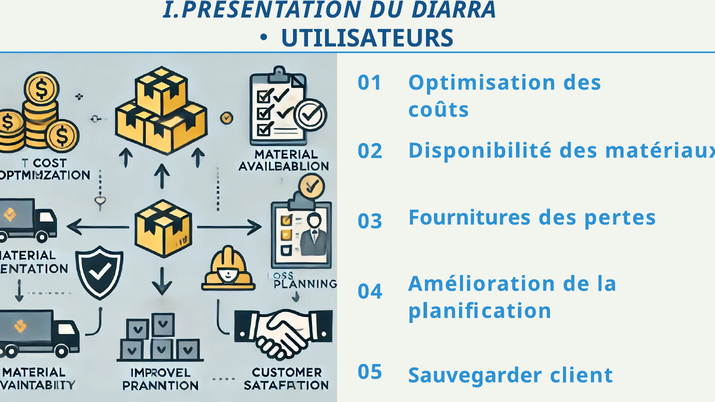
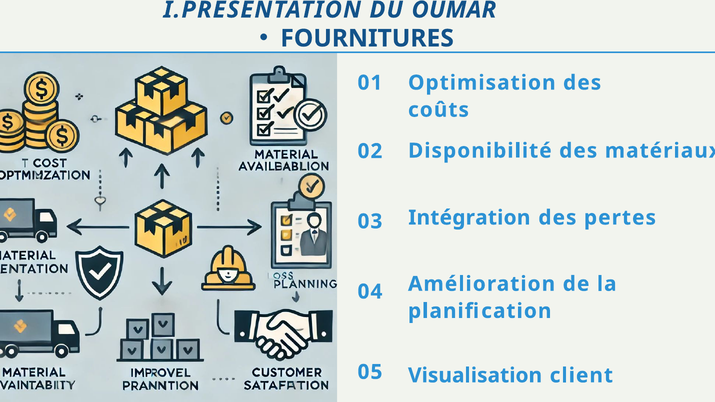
DIARRA: DIARRA -> OUMAR (454, 10)
UTILISATEURS: UTILISATEURS -> FOURNITURES (367, 38)
Fournitures: Fournitures -> Intégration (469, 218)
Sauvegarder: Sauvegarder -> Visualisation (475, 376)
